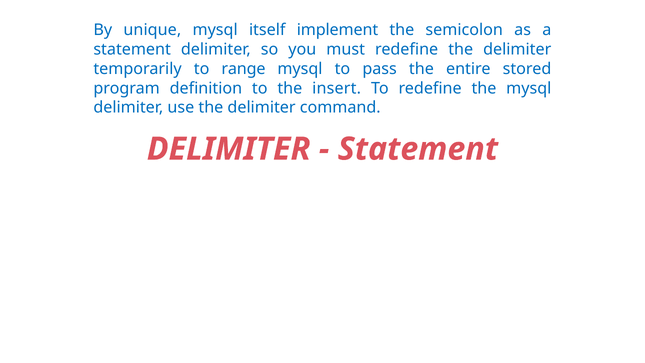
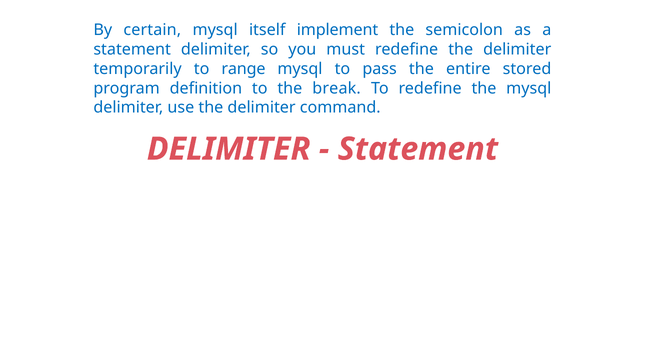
unique: unique -> certain (152, 30)
insert: insert -> break (337, 88)
